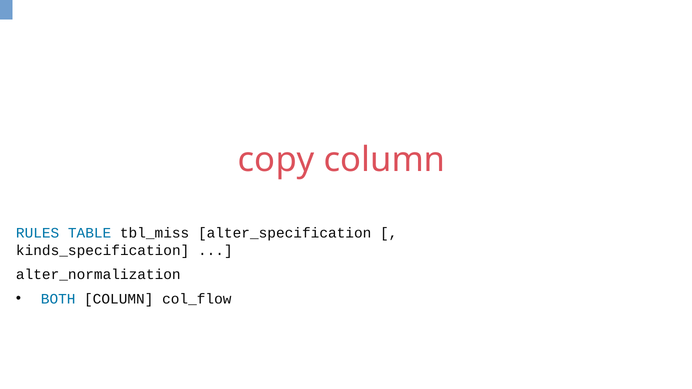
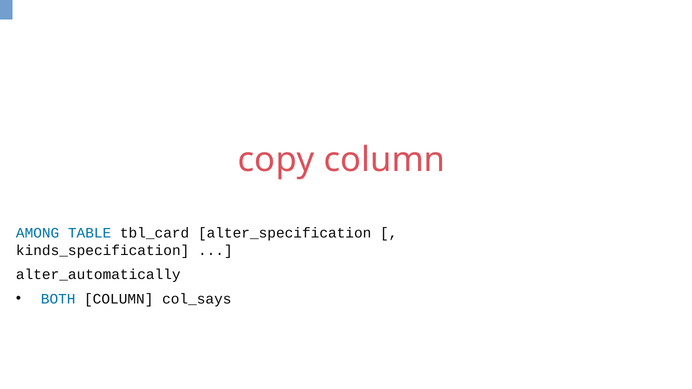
RULES: RULES -> AMONG (38, 233)
tbl_miss: tbl_miss -> tbl_card (155, 233)
alter_normalization: alter_normalization -> alter_automatically (98, 275)
col_flow: col_flow -> col_says (197, 299)
